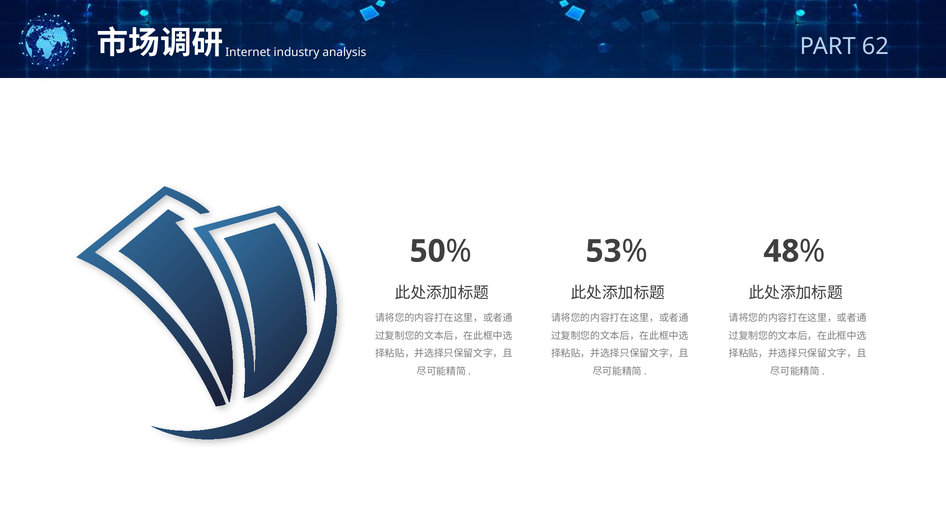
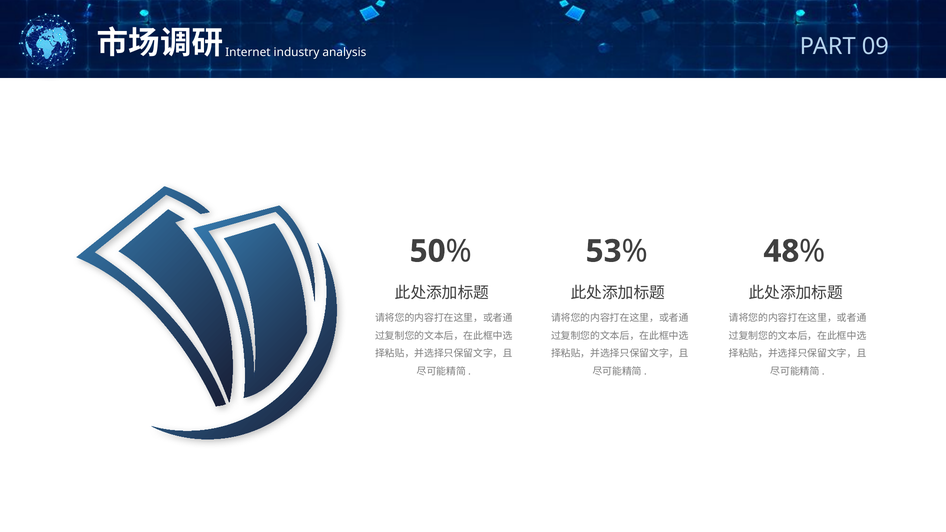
62: 62 -> 09 (875, 47)
